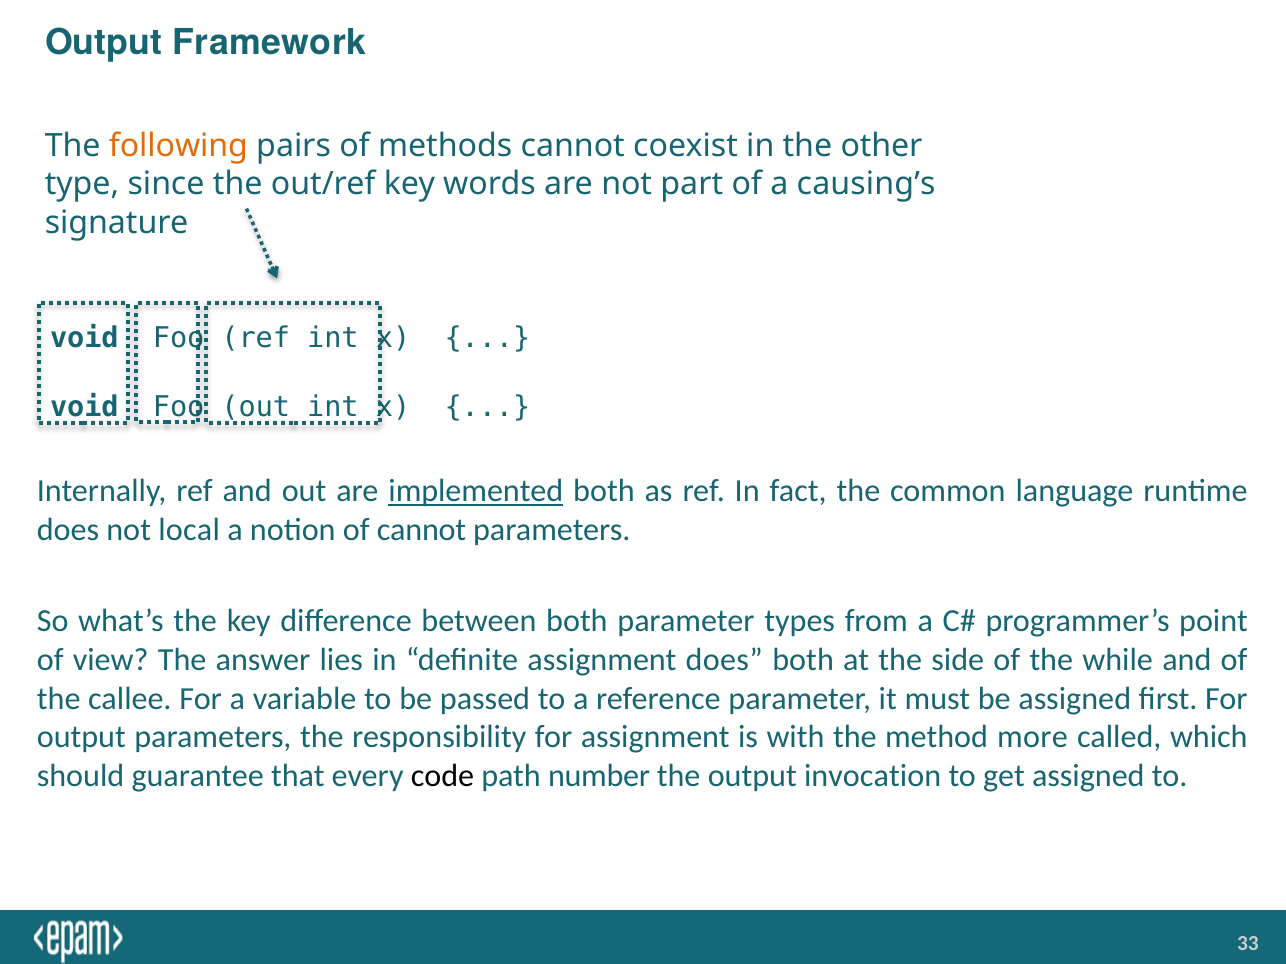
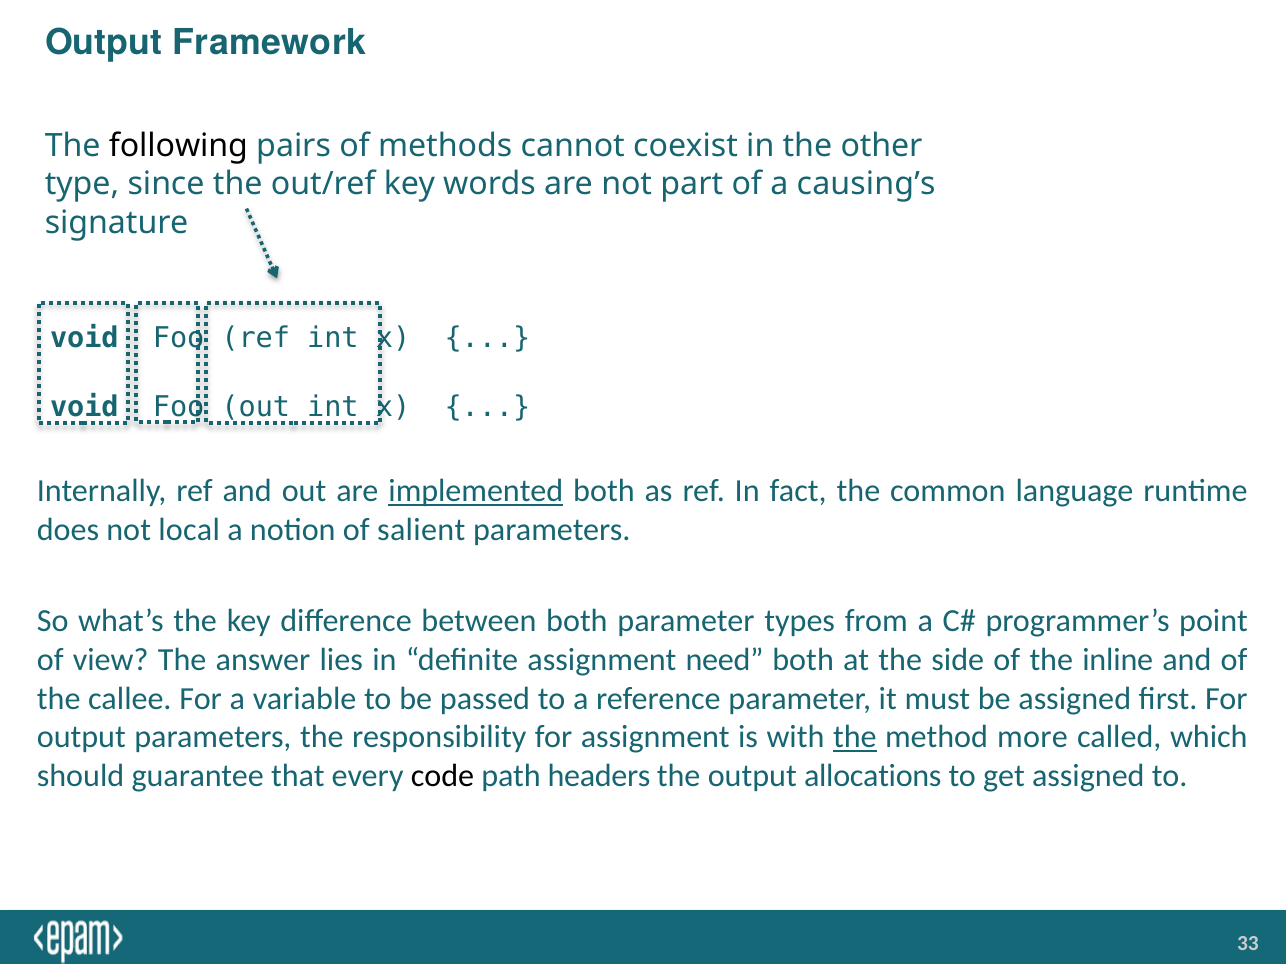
following colour: orange -> black (178, 146)
of cannot: cannot -> salient (421, 530)
assignment does: does -> need (725, 660)
while: while -> inline (1118, 660)
the underline: none -> present (855, 737)
number: number -> headers (599, 776)
invocation: invocation -> allocations (873, 776)
